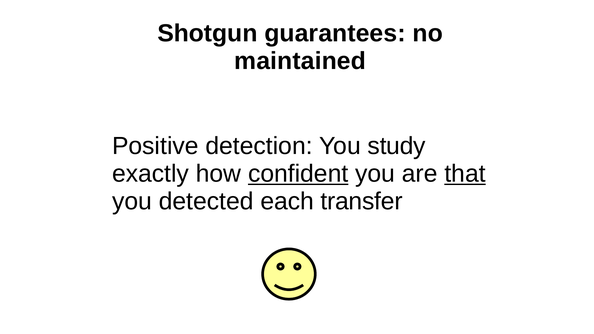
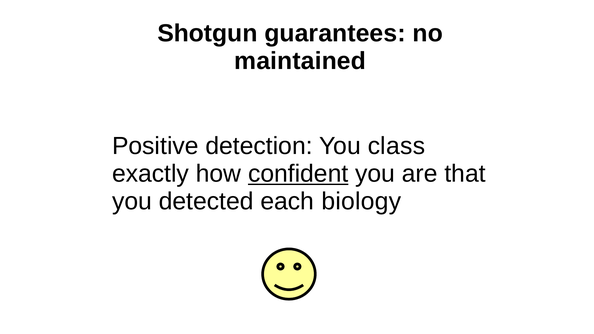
study: study -> class (396, 146)
that underline: present -> none (465, 174)
transfer: transfer -> biology (361, 201)
